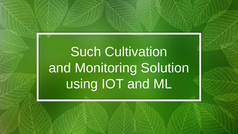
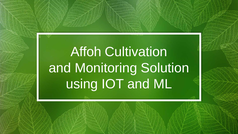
Such: Such -> Affoh (86, 52)
